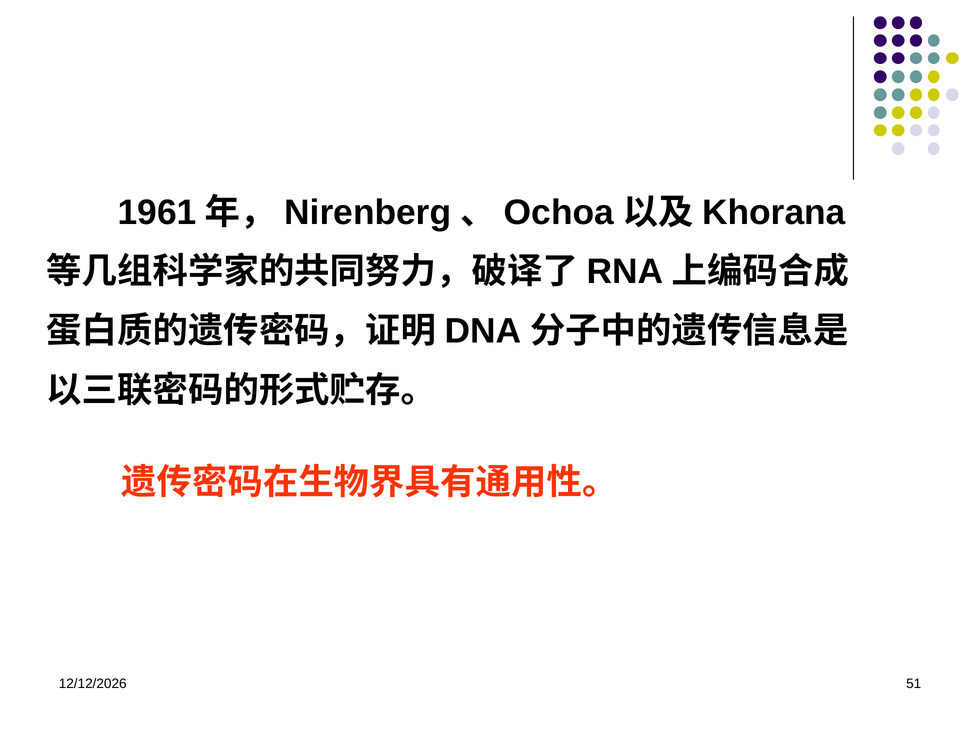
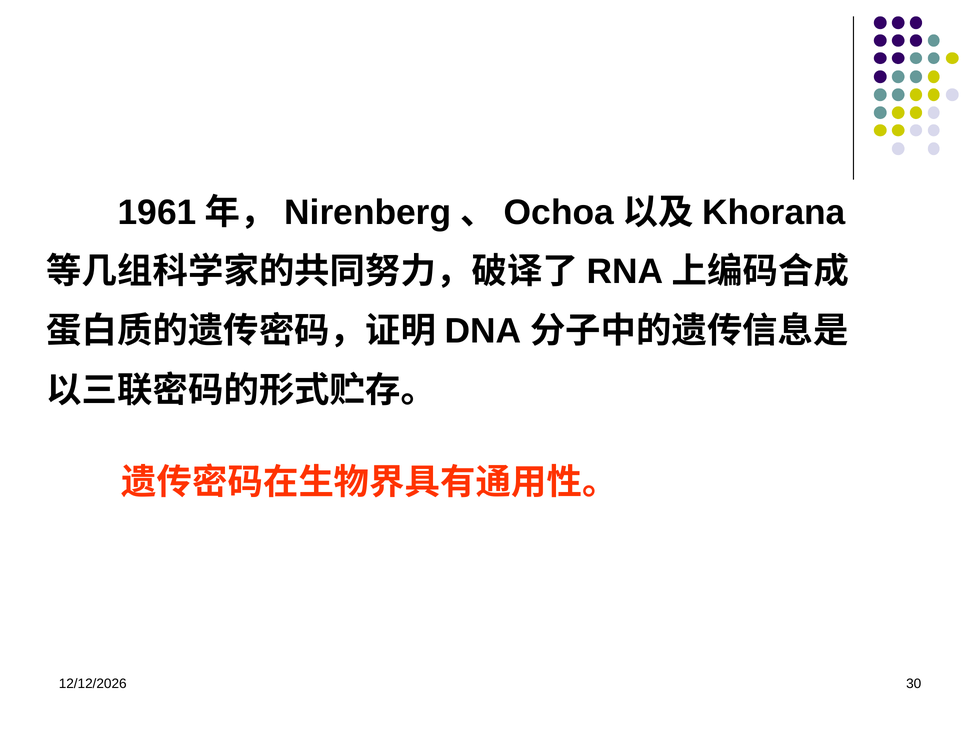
51: 51 -> 30 (914, 684)
